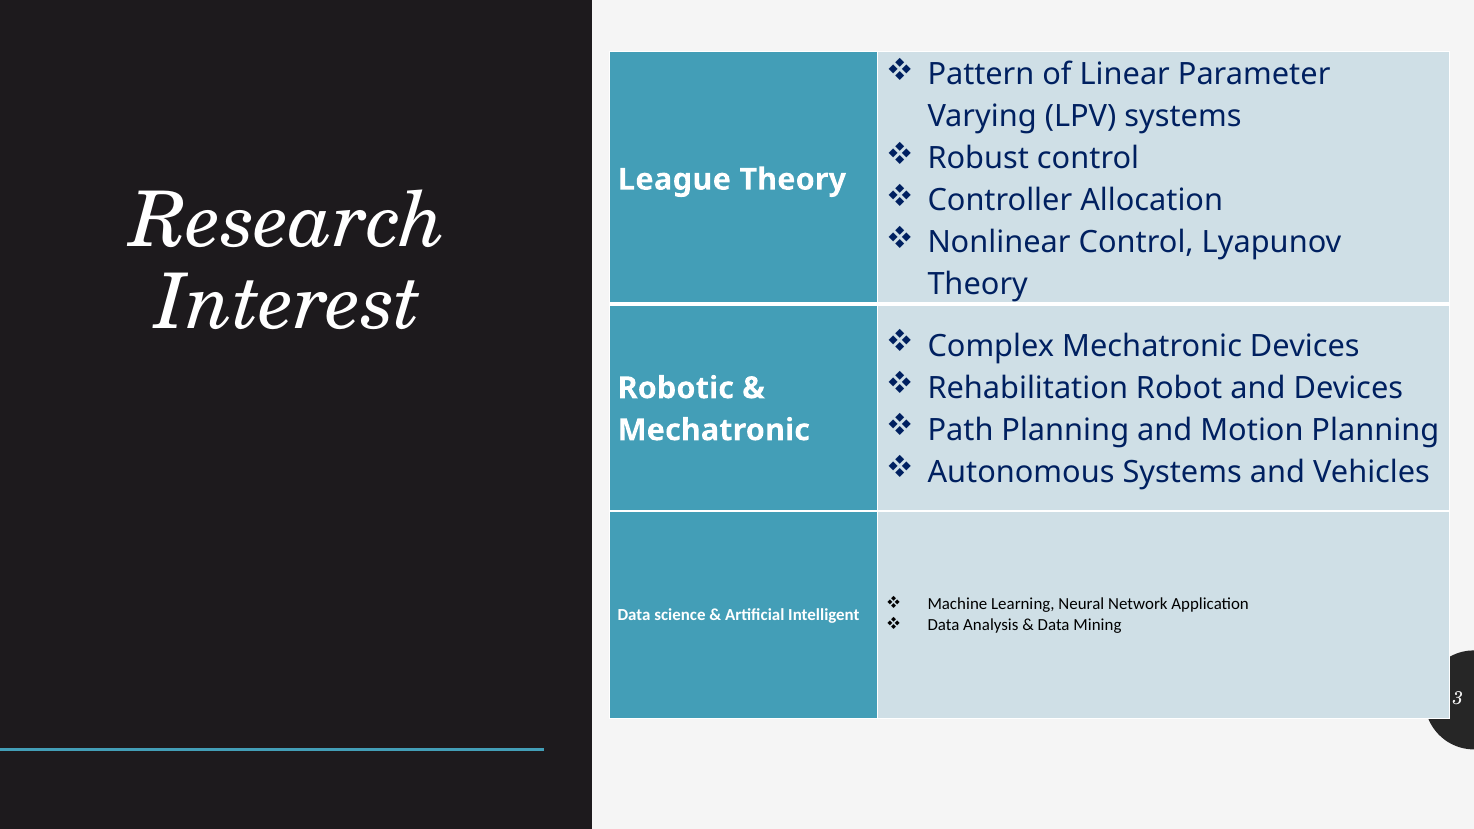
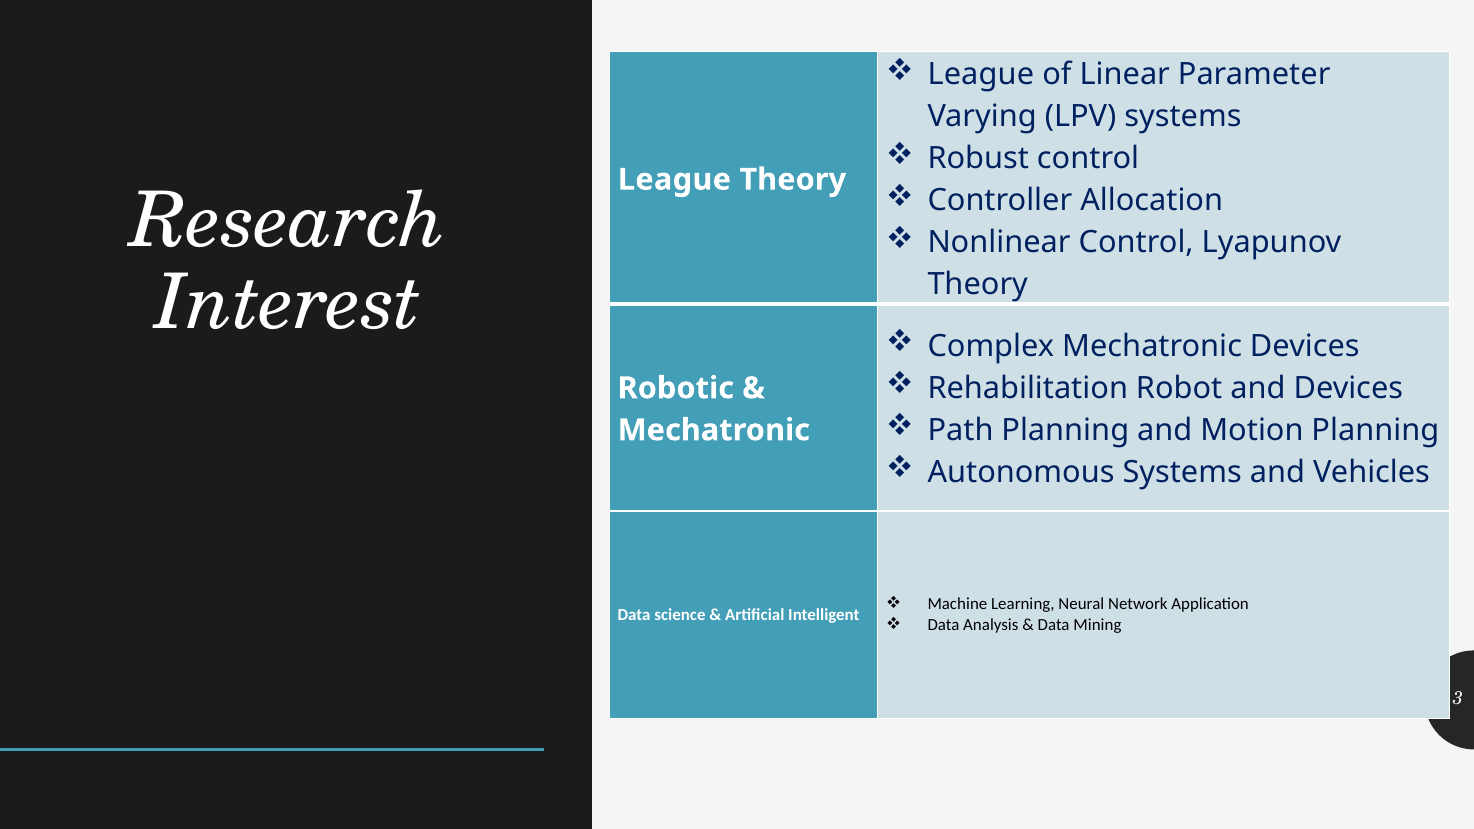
Pattern: Pattern -> League (981, 75)
